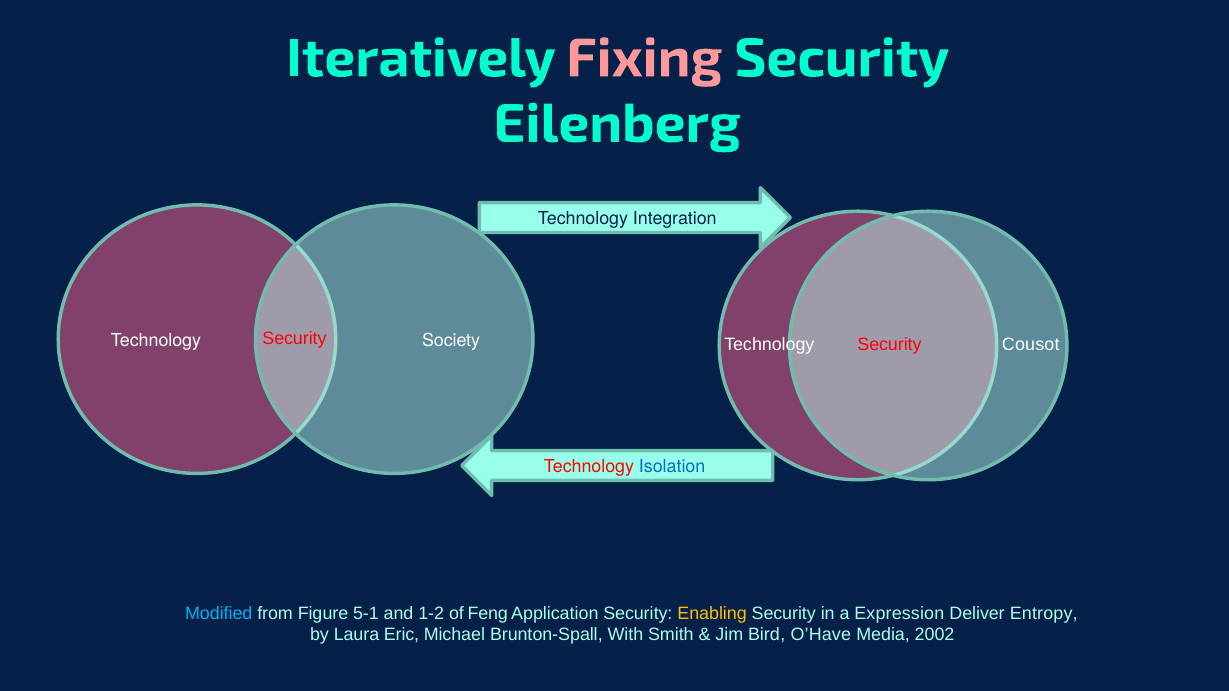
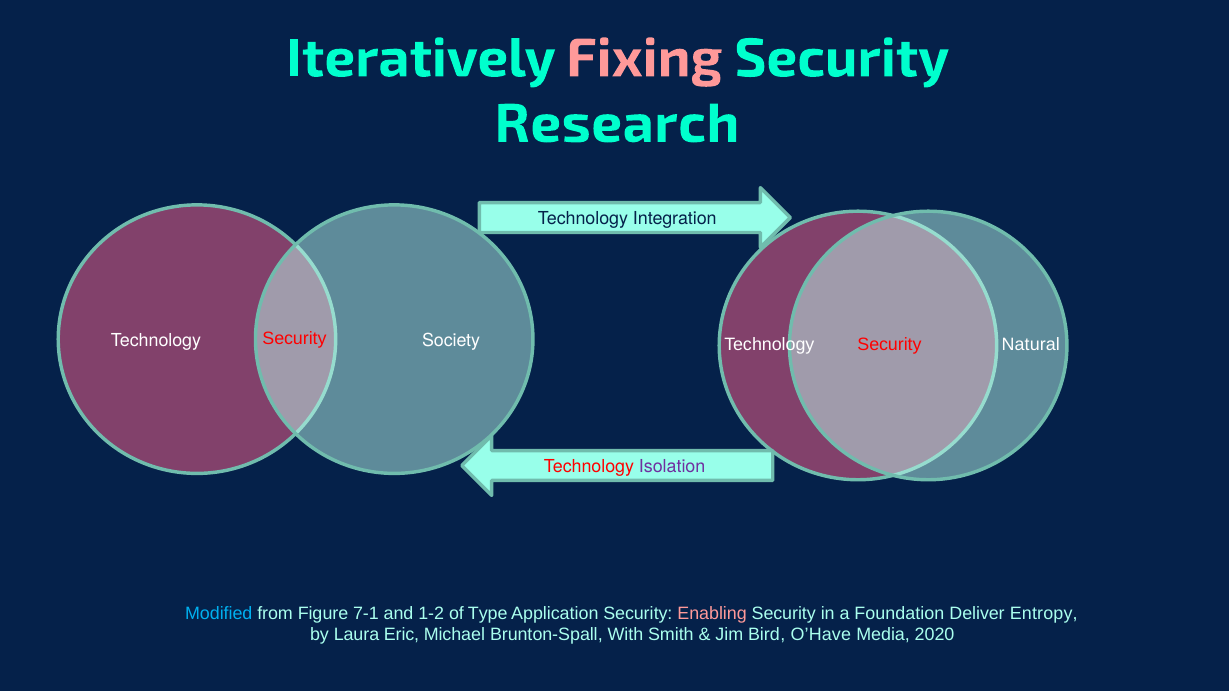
Eilenberg: Eilenberg -> Research (617, 124)
Cousot: Cousot -> Natural (1031, 345)
Isolation colour: blue -> purple (672, 467)
5-1: 5-1 -> 7-1 (366, 614)
Feng: Feng -> Type (488, 614)
Enabling colour: yellow -> pink (712, 614)
Expression: Expression -> Foundation (899, 614)
2002: 2002 -> 2020 (935, 635)
